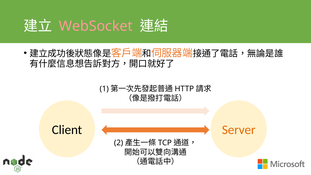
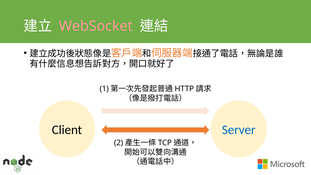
Server colour: orange -> blue (239, 130)
